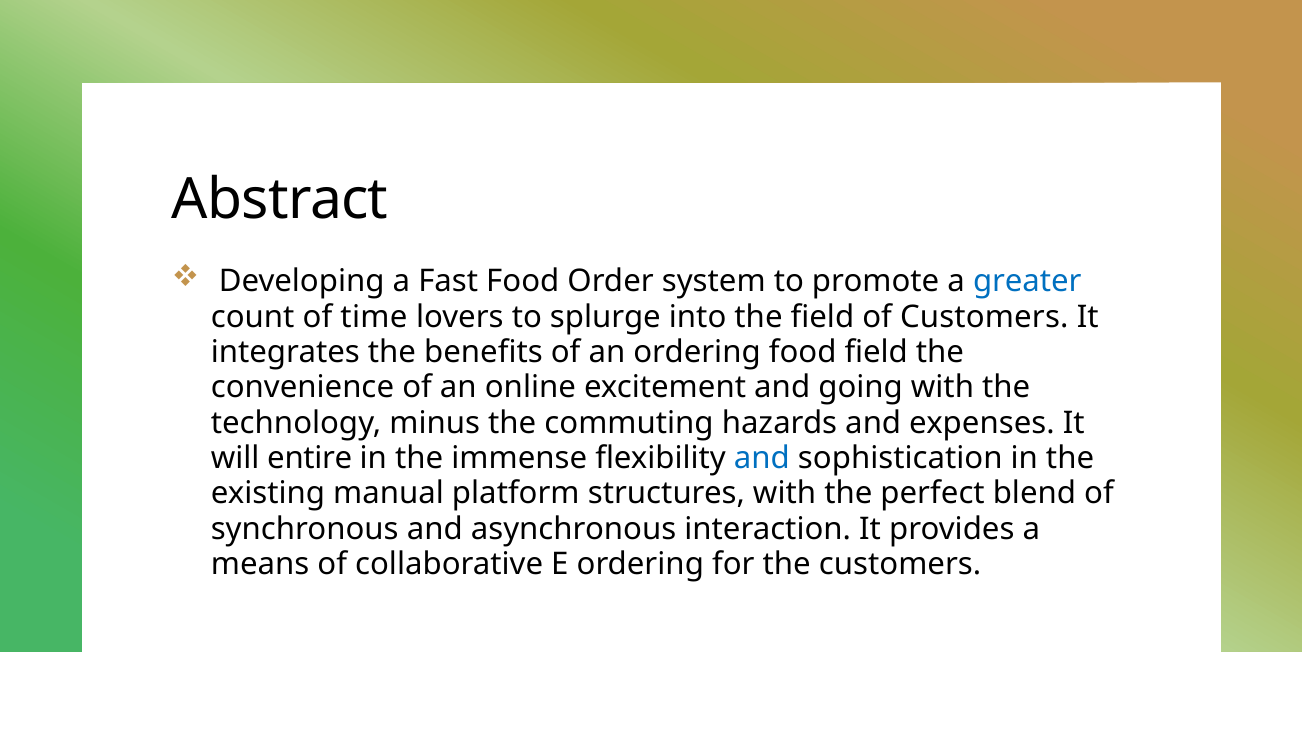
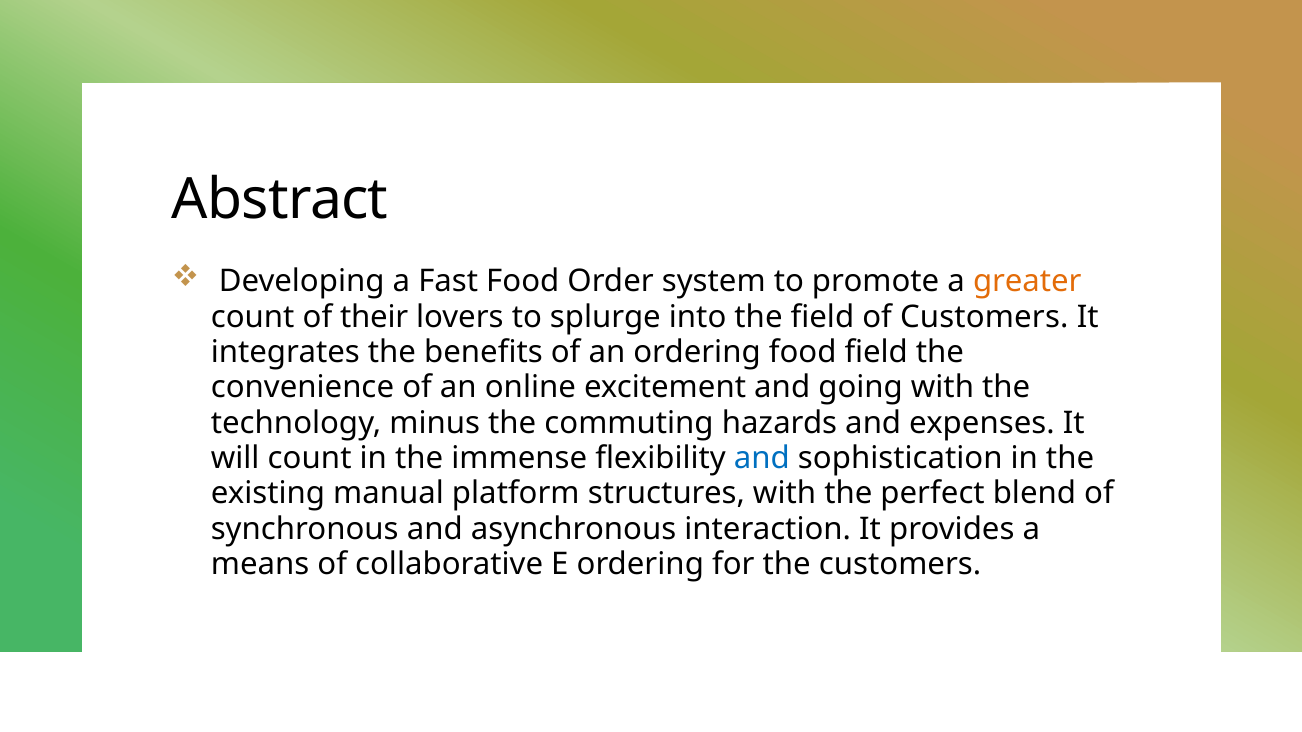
greater colour: blue -> orange (1027, 282)
time: time -> their (374, 317)
will entire: entire -> count (310, 459)
